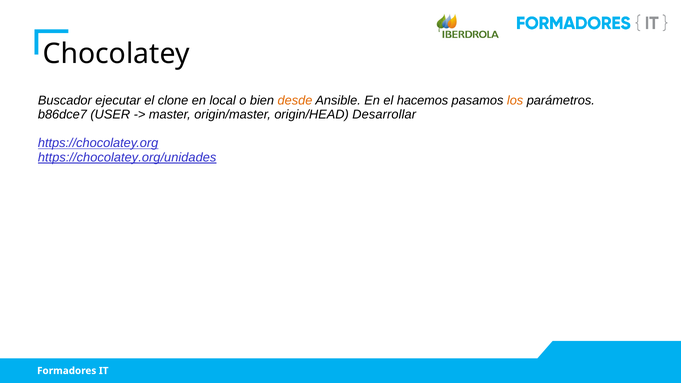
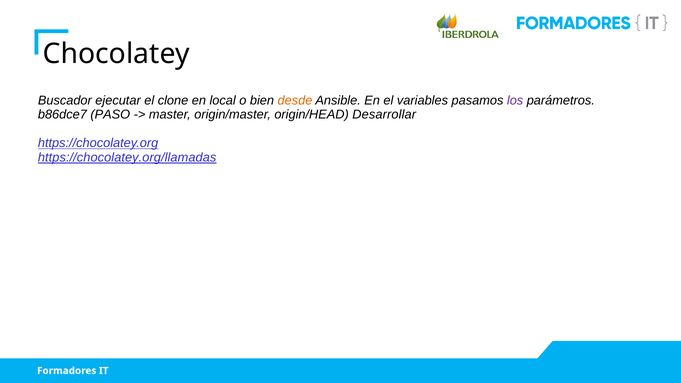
hacemos: hacemos -> variables (423, 100)
los colour: orange -> purple (515, 100)
USER: USER -> PASO (110, 115)
https://chocolatey.org/unidades: https://chocolatey.org/unidades -> https://chocolatey.org/llamadas (127, 157)
